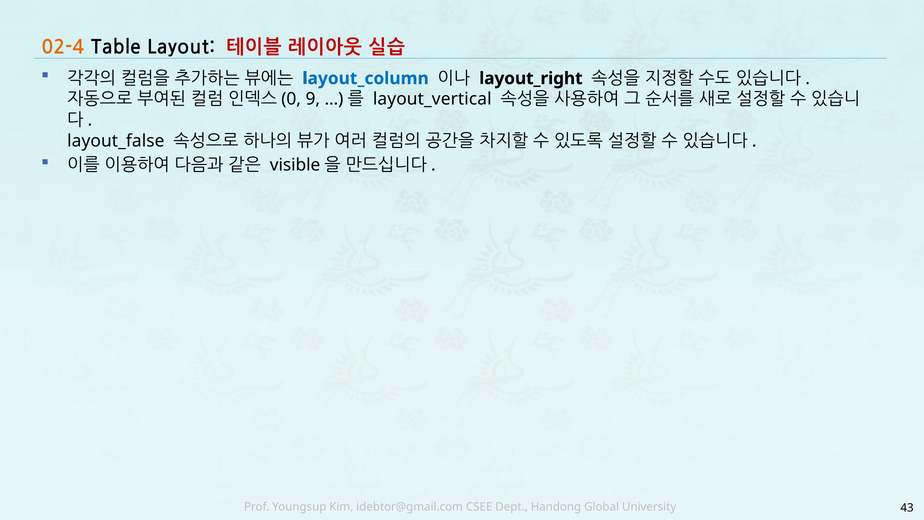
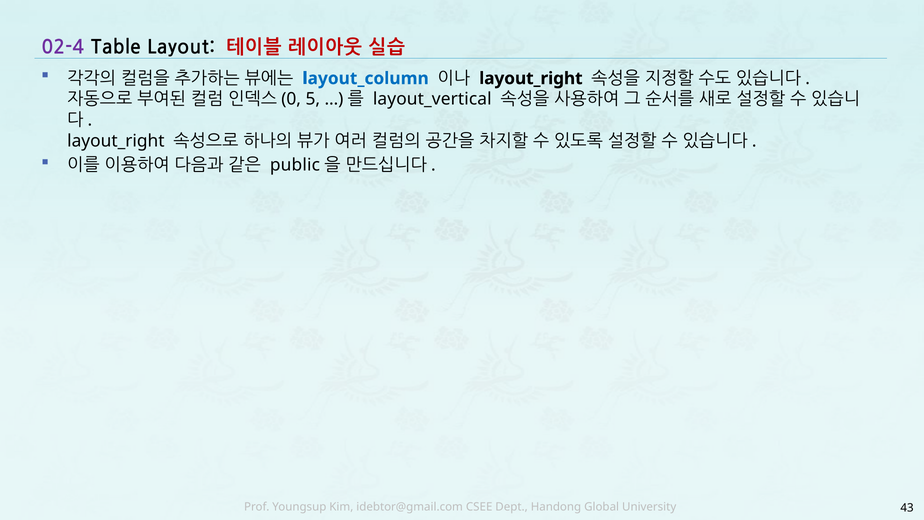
02-4 colour: orange -> purple (63, 47)
9: 9 -> 5 (313, 99)
layout_false: layout_false -> layout_right (116, 141)
visible: visible -> public (295, 165)
